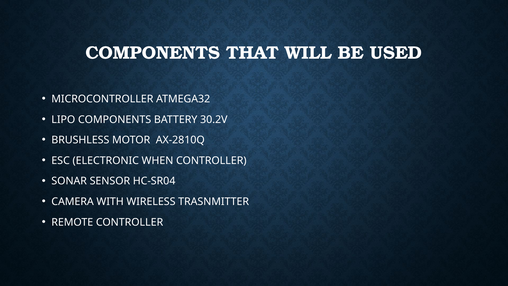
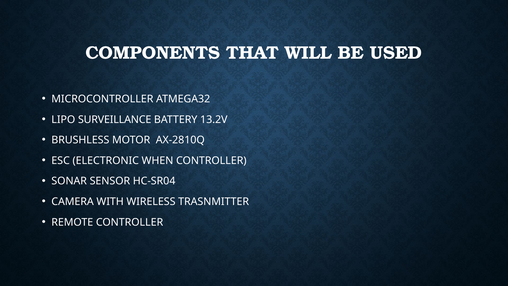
LIPO COMPONENTS: COMPONENTS -> SURVEILLANCE (115, 119)
30.2V: 30.2V -> 13.2V (214, 119)
